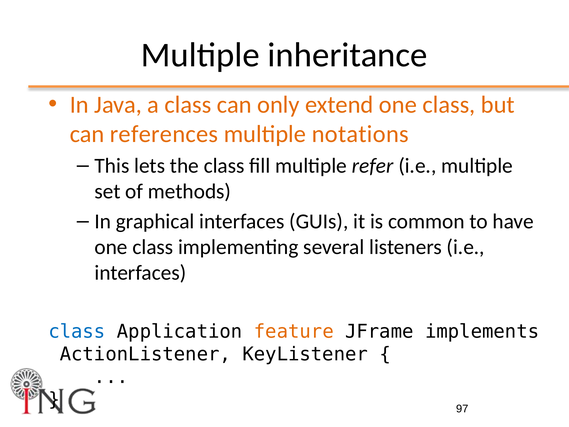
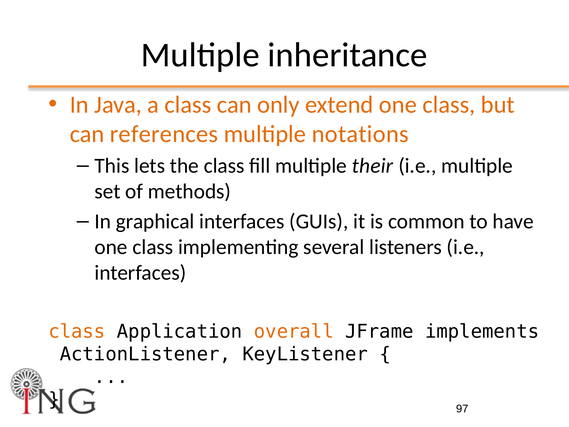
refer: refer -> their (373, 166)
class colour: blue -> orange (77, 331)
feature: feature -> overall (294, 331)
